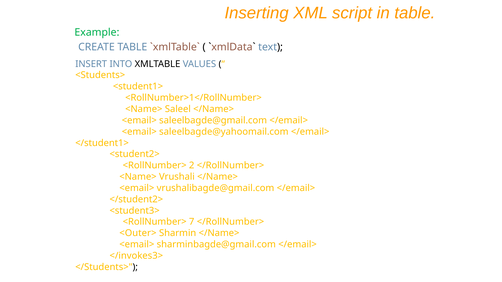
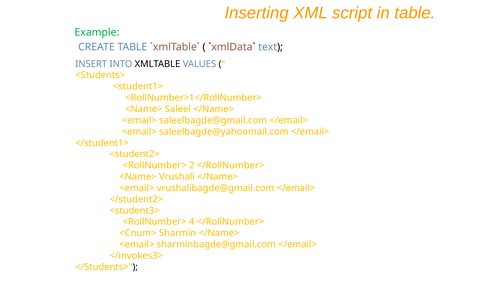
7: 7 -> 4 (192, 222)
<Outer>: <Outer> -> <Cnum> (138, 233)
